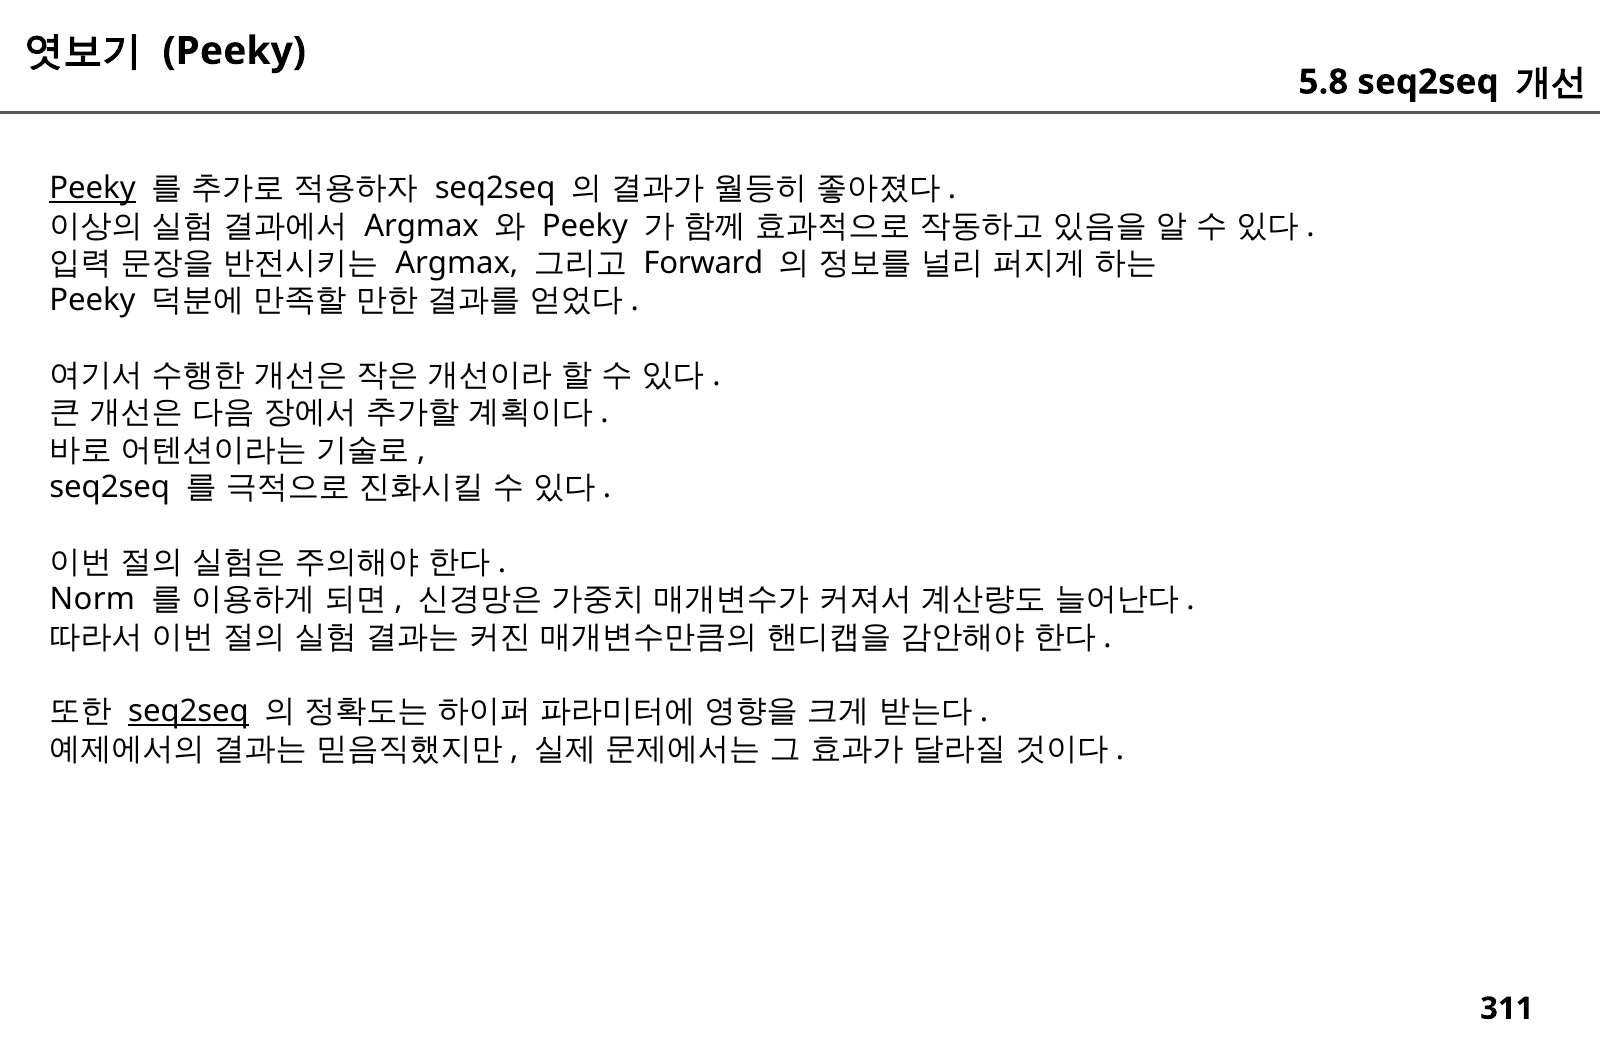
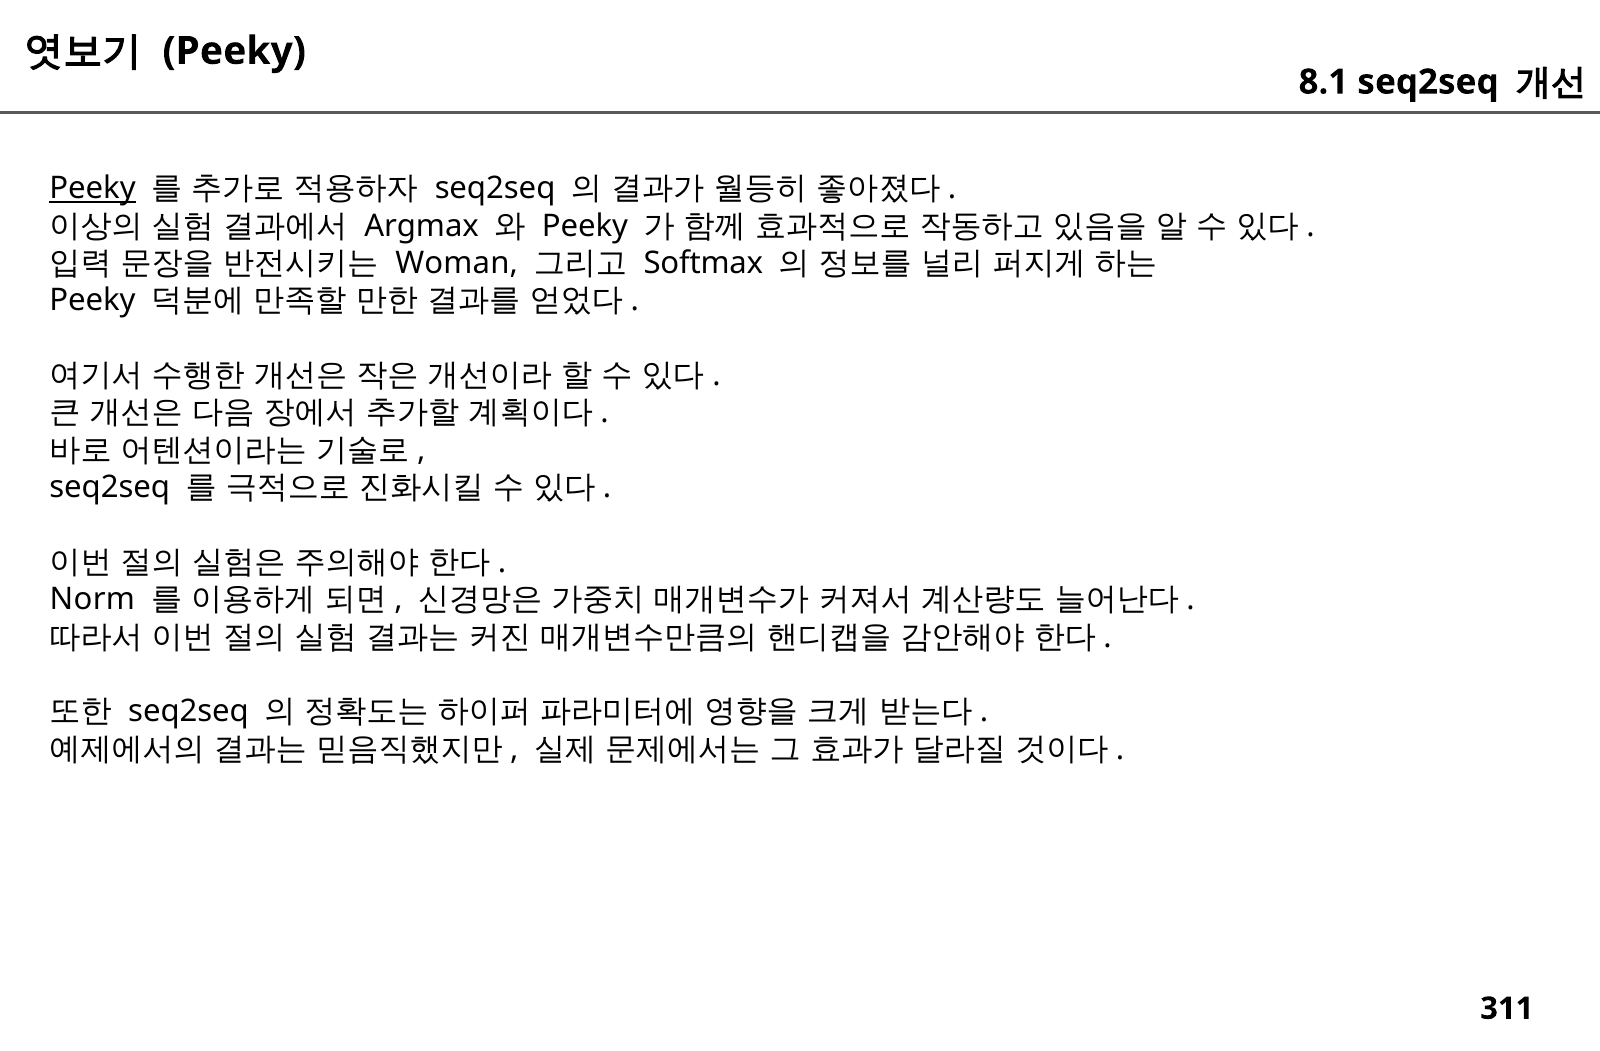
5.8: 5.8 -> 8.1 (1323, 82)
Argmax: Argmax -> Woman (457, 263)
Forward: Forward -> Softmax (703, 263)
seq2seq underline: present -> none (188, 711)
